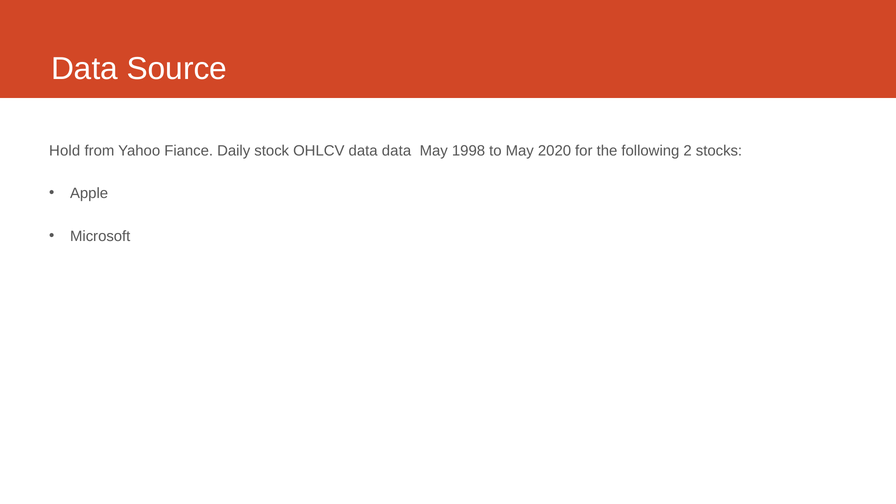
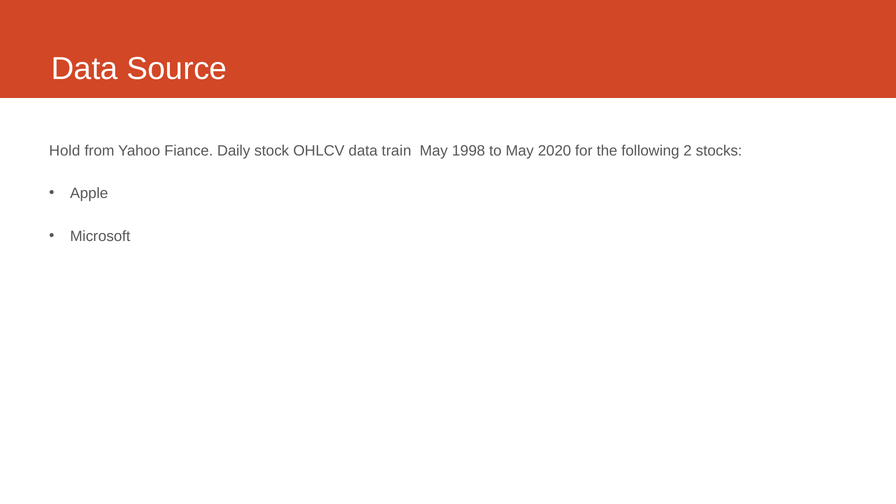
data data: data -> train (397, 151)
